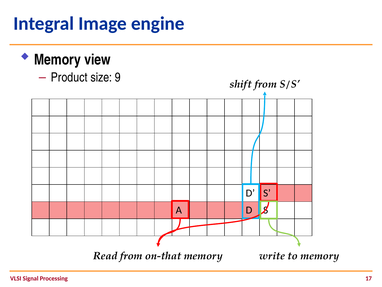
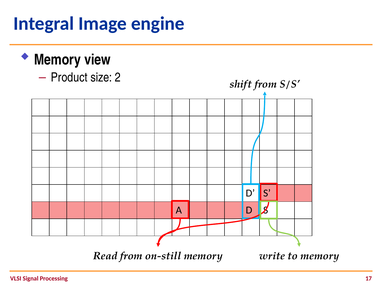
9: 9 -> 2 (118, 77)
on-that: on-that -> on-still (163, 255)
